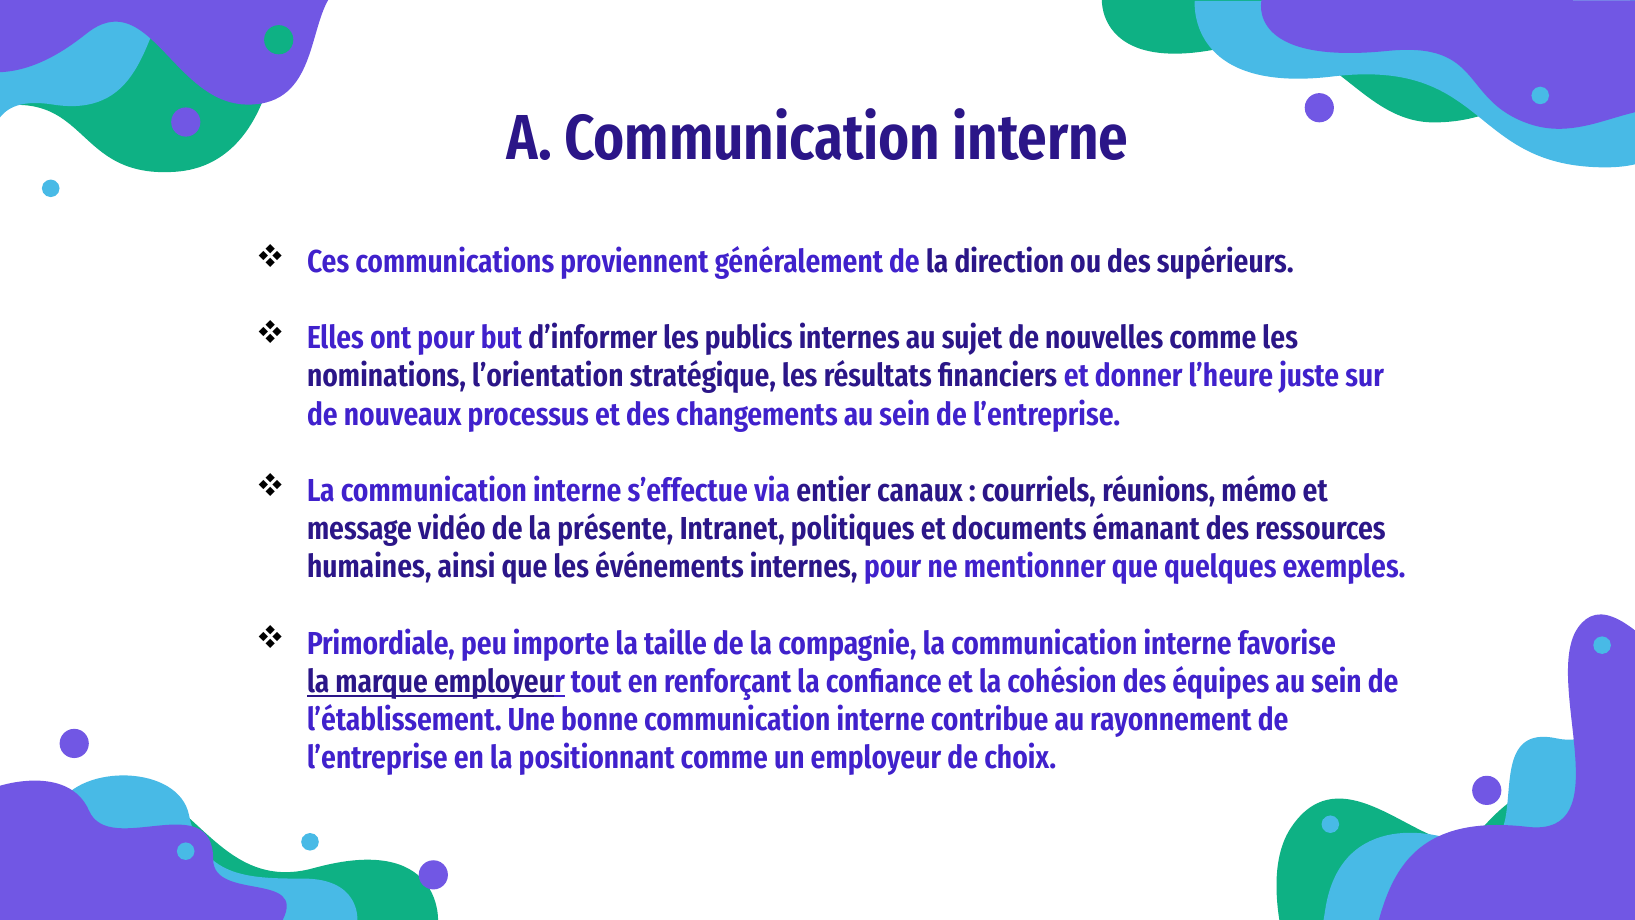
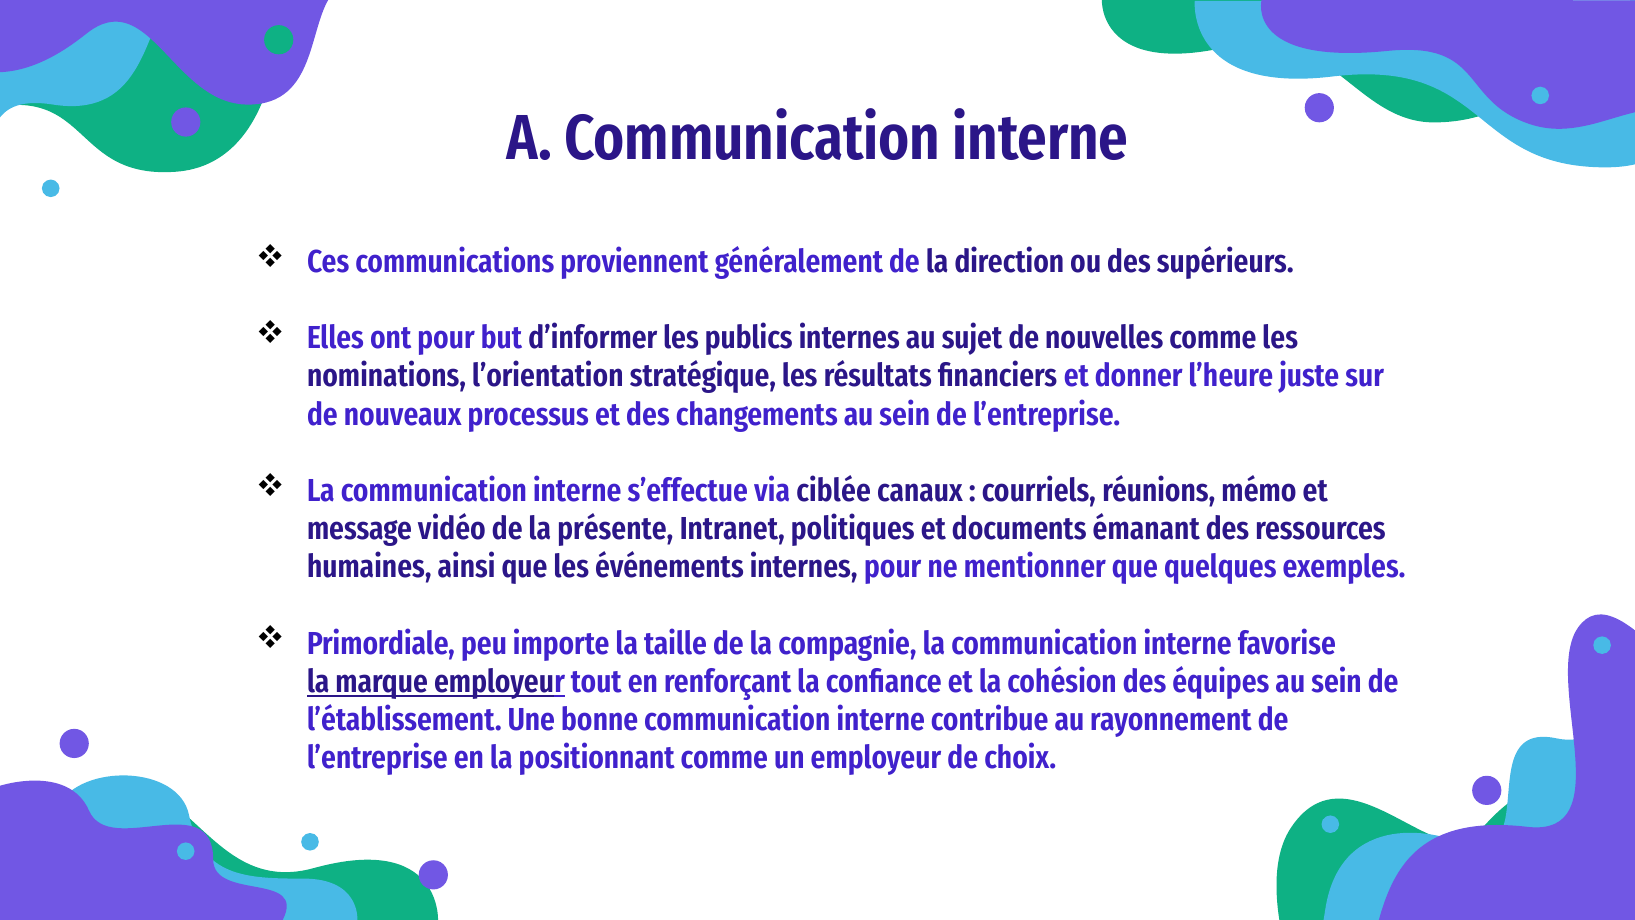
entier: entier -> ciblée (834, 491)
